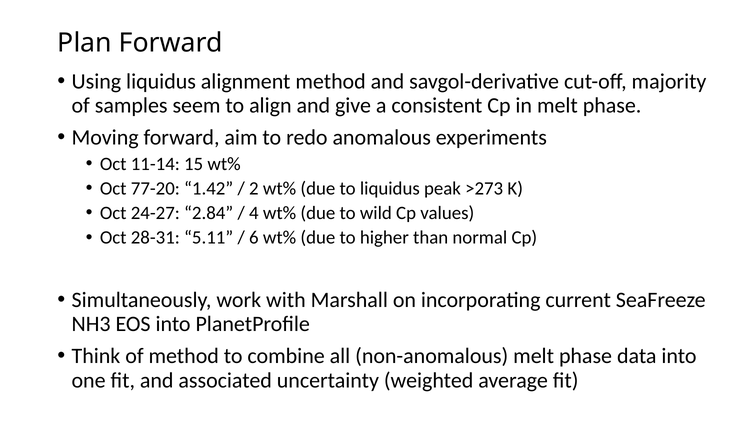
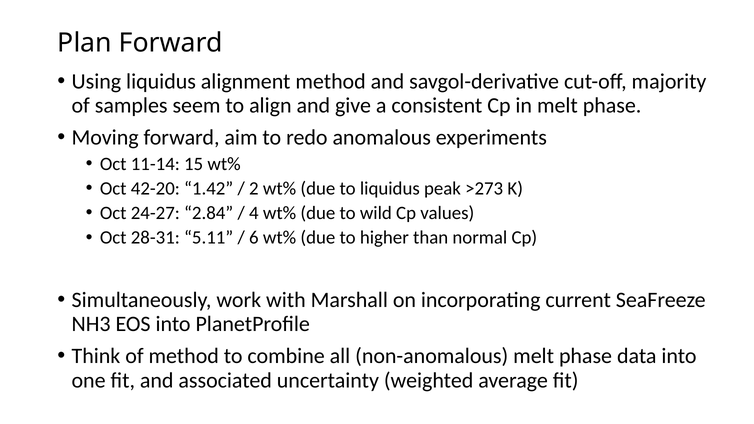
77-20: 77-20 -> 42-20 (155, 188)
